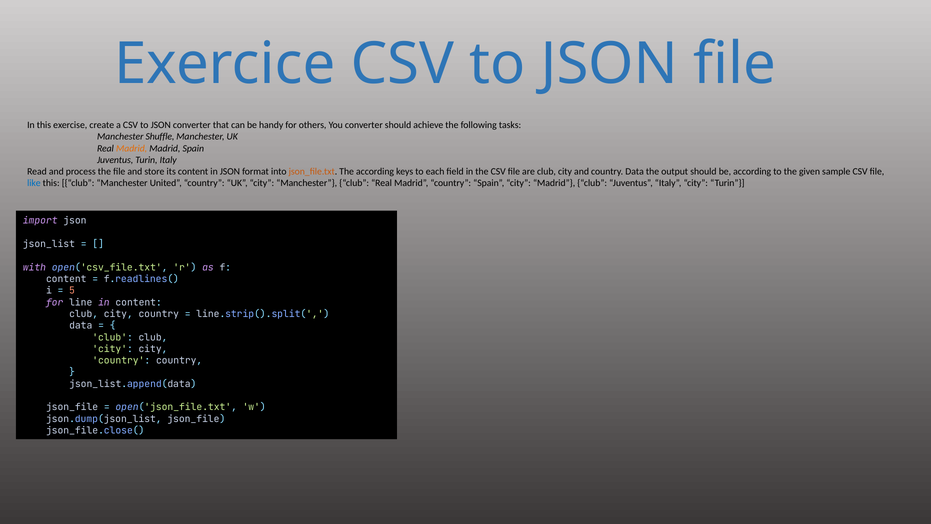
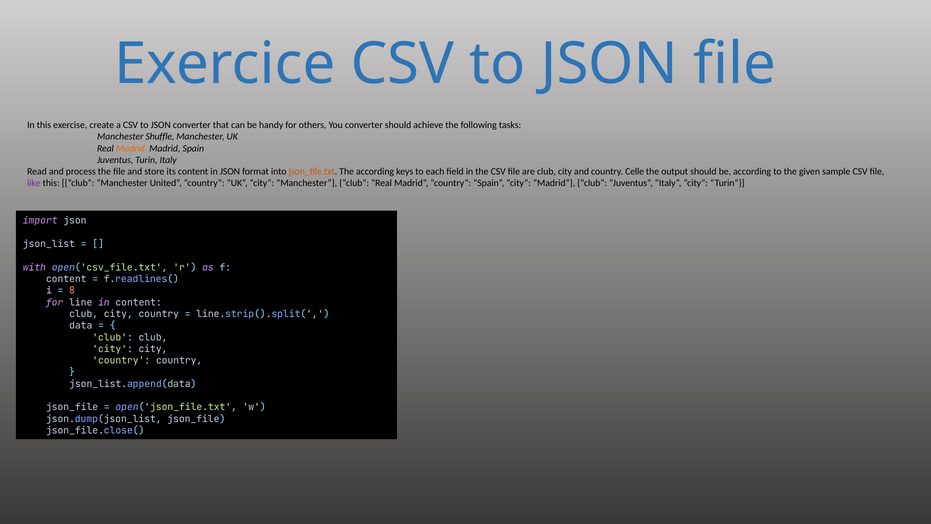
country Data: Data -> Celle (635, 172)
like colour: blue -> purple (34, 183)
5: 5 -> 8 (72, 290)
